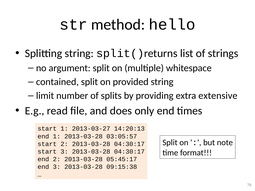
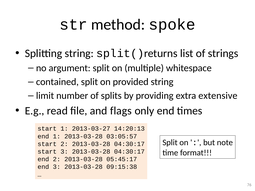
hello: hello -> spoke (172, 25)
does: does -> flags (121, 111)
